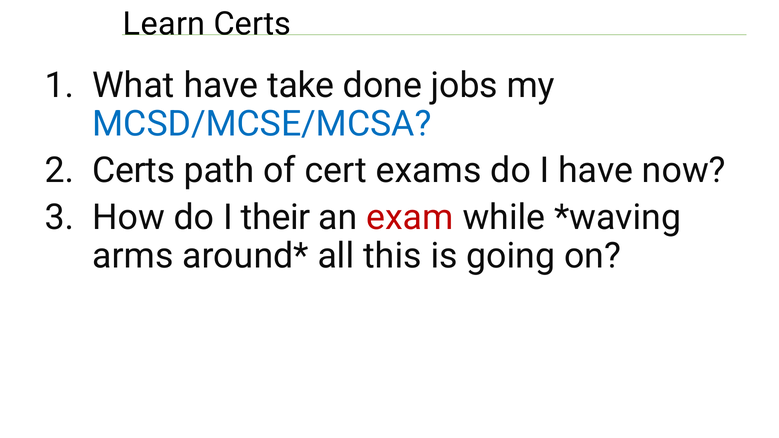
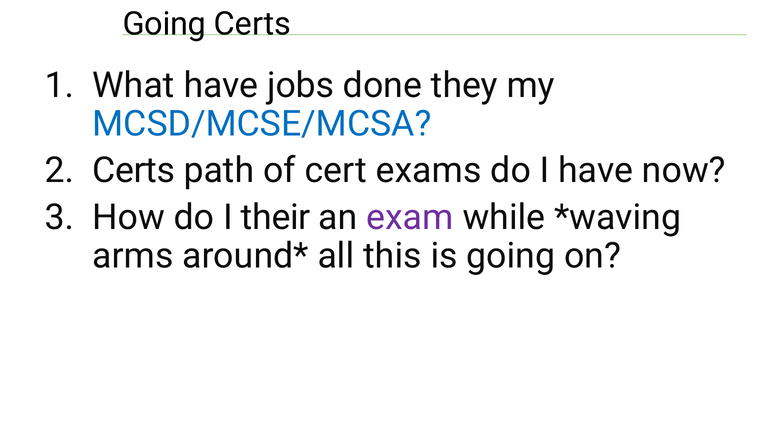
Learn: Learn -> Going (164, 24)
take: take -> jobs (301, 85)
jobs: jobs -> they (464, 85)
exam colour: red -> purple (410, 217)
